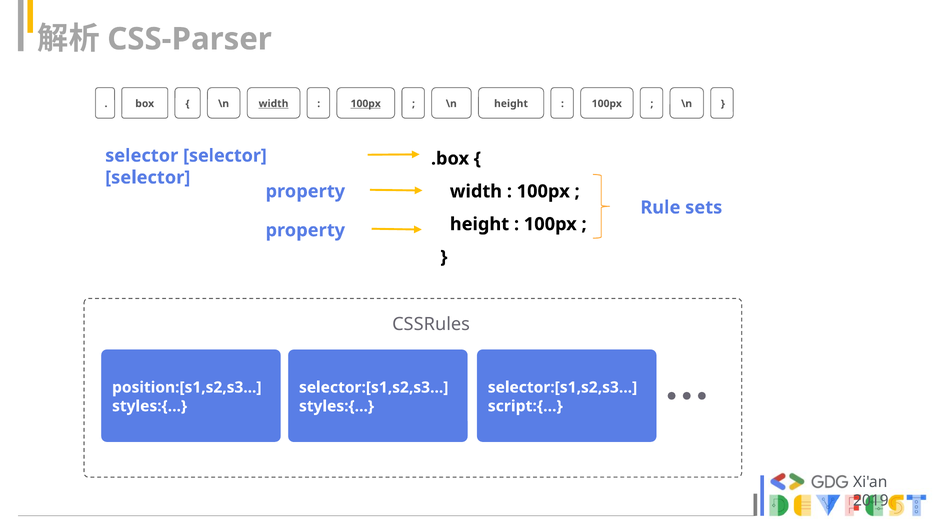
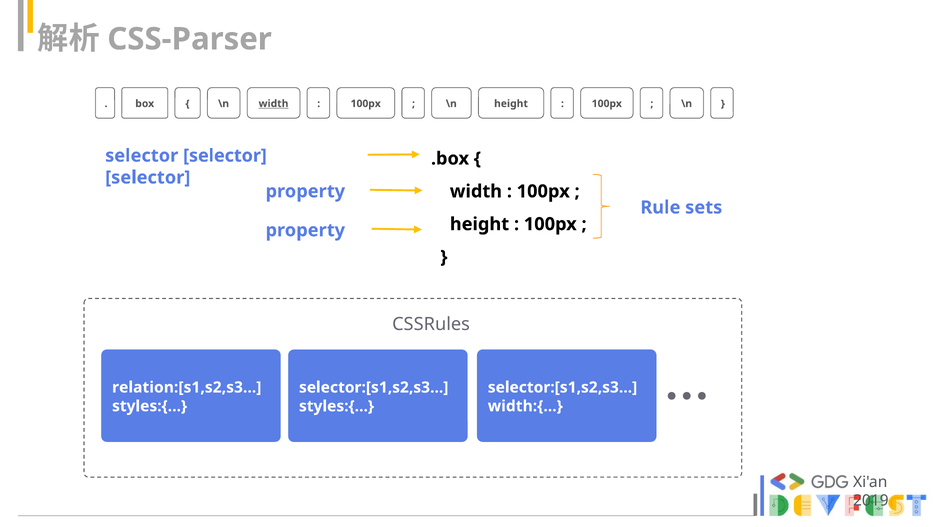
100px underline: present -> none (366, 104)
position:[s1,s2,s3: position:[s1,s2,s3 -> relation:[s1,s2,s3 (187, 387)
script:{: script:{ -> width:{ (525, 406)
